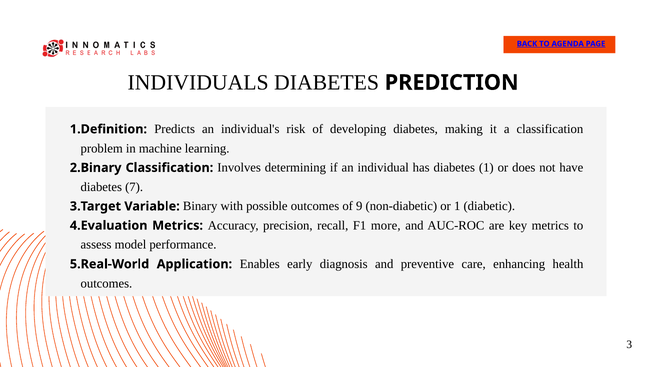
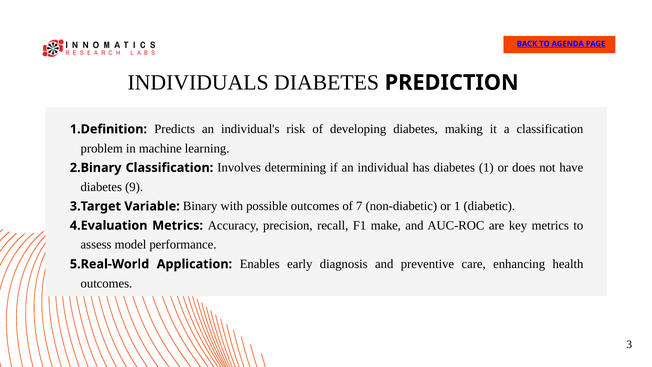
7: 7 -> 9 (134, 187)
9: 9 -> 7 (359, 206)
more: more -> make (386, 225)
